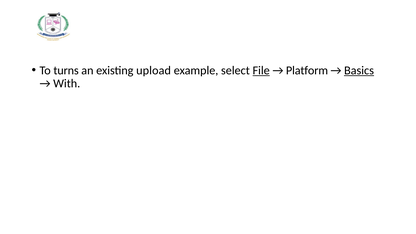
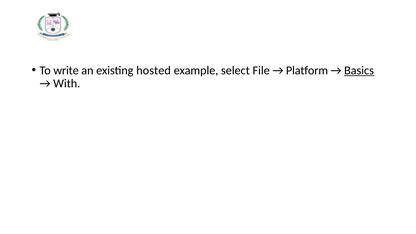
turns: turns -> write (66, 70)
upload: upload -> hosted (154, 70)
File underline: present -> none (261, 70)
